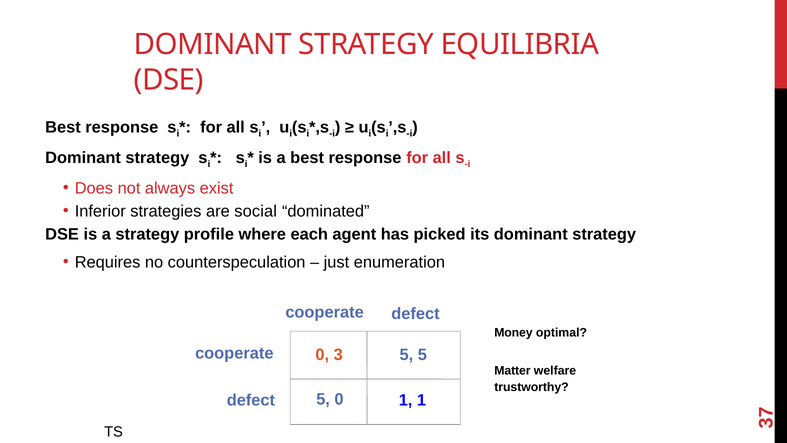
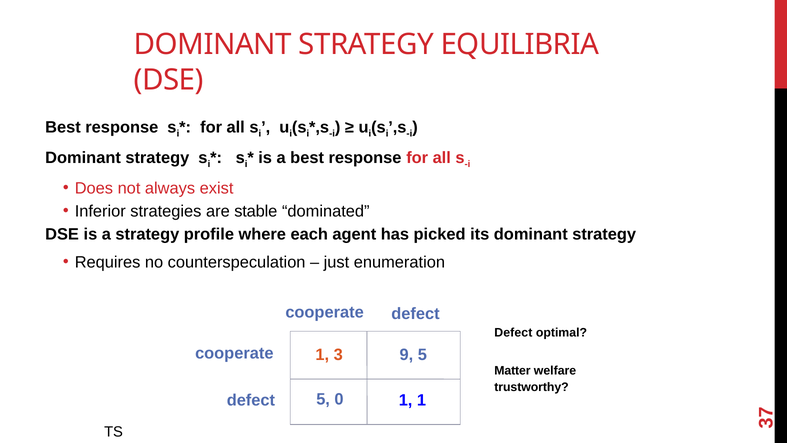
social: social -> stable (256, 211)
Money: Money -> Defect (513, 332)
0: 0 -> 1 (322, 354)
3 5: 5 -> 9 (406, 354)
